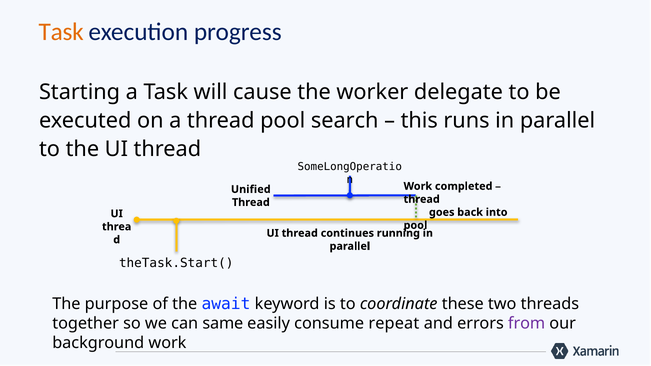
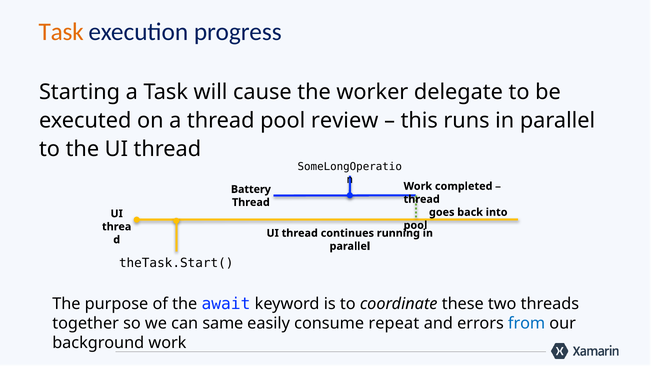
search: search -> review (345, 121)
Unified: Unified -> Battery (251, 189)
from colour: purple -> blue (527, 323)
